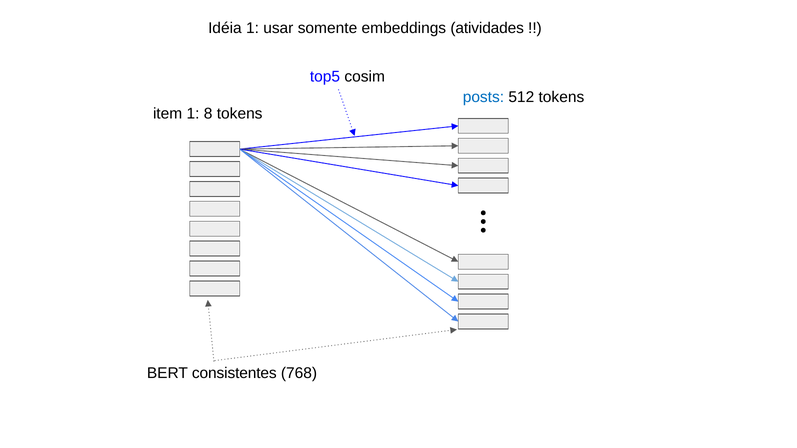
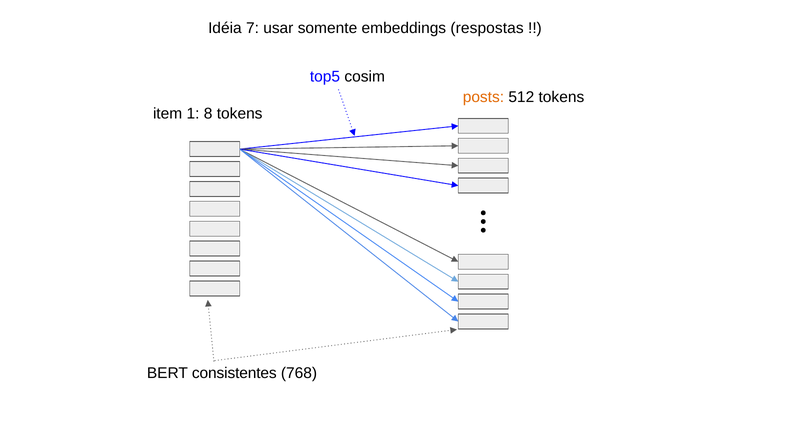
Idéia 1: 1 -> 7 (253, 28)
atividades: atividades -> respostas (487, 28)
posts colour: blue -> orange (483, 97)
